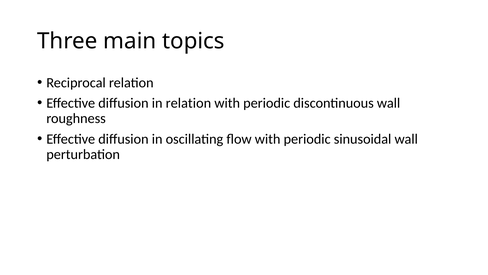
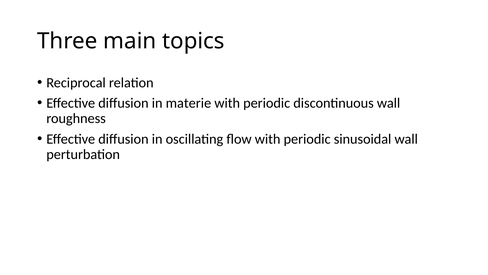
in relation: relation -> materie (188, 103)
